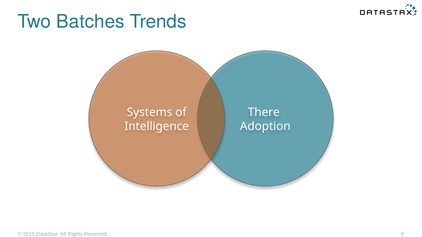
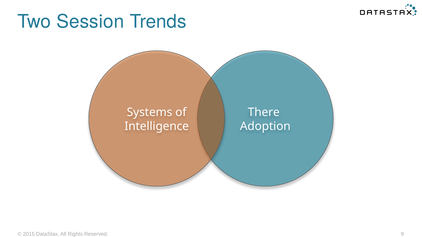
Batches: Batches -> Session (90, 22)
